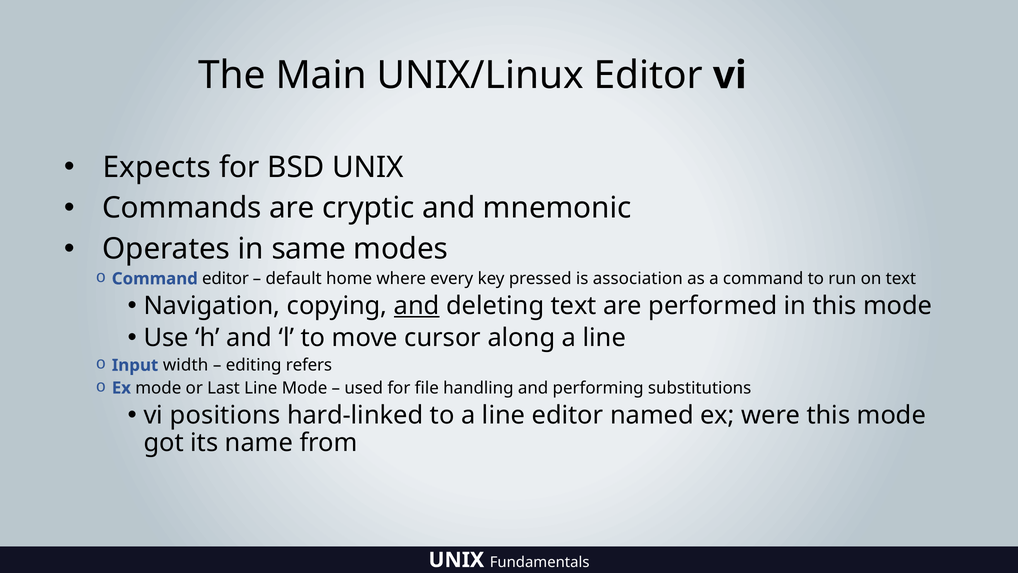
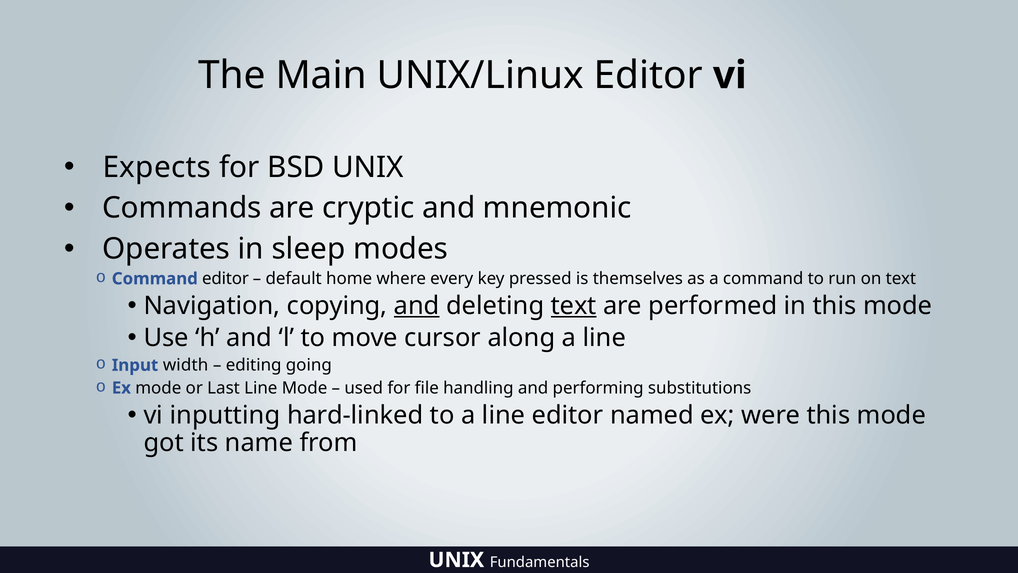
same: same -> sleep (309, 249)
association: association -> themselves (638, 279)
text underline: none -> present (574, 306)
refers: refers -> going (309, 365)
positions: positions -> inputting (225, 415)
